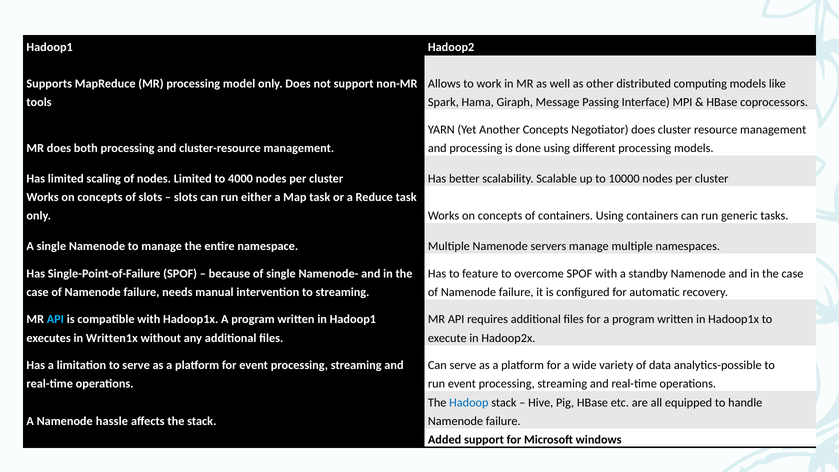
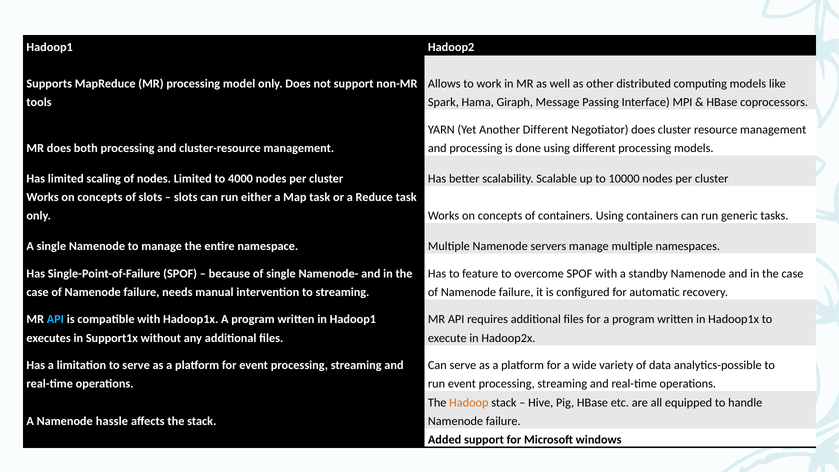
Another Concepts: Concepts -> Different (546, 129)
Written1x: Written1x -> Support1x (112, 338)
Hadoop colour: blue -> orange (469, 403)
